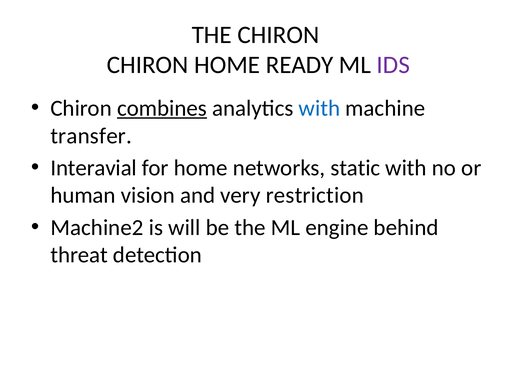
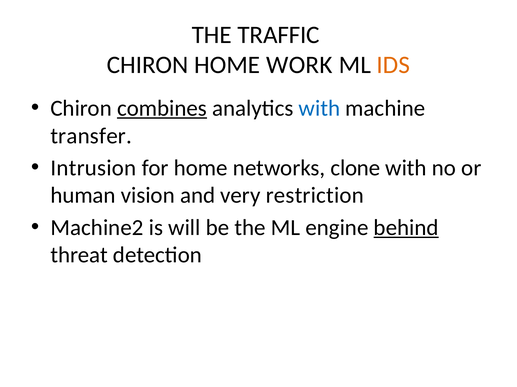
THE CHIRON: CHIRON -> TRAFFIC (279, 35)
READY: READY -> WORK (299, 65)
IDS colour: purple -> orange (393, 65)
Interavial: Interavial -> Intrusion (93, 168)
static: static -> clone (355, 168)
behind underline: none -> present (406, 228)
